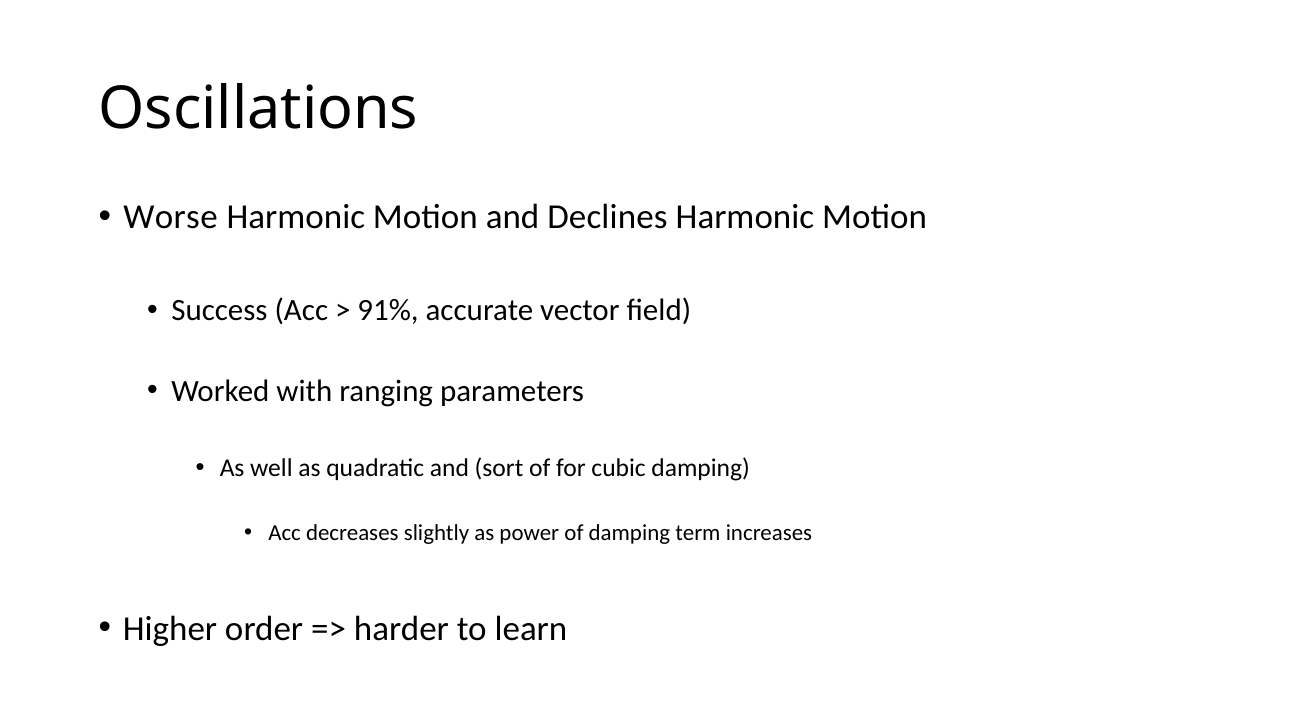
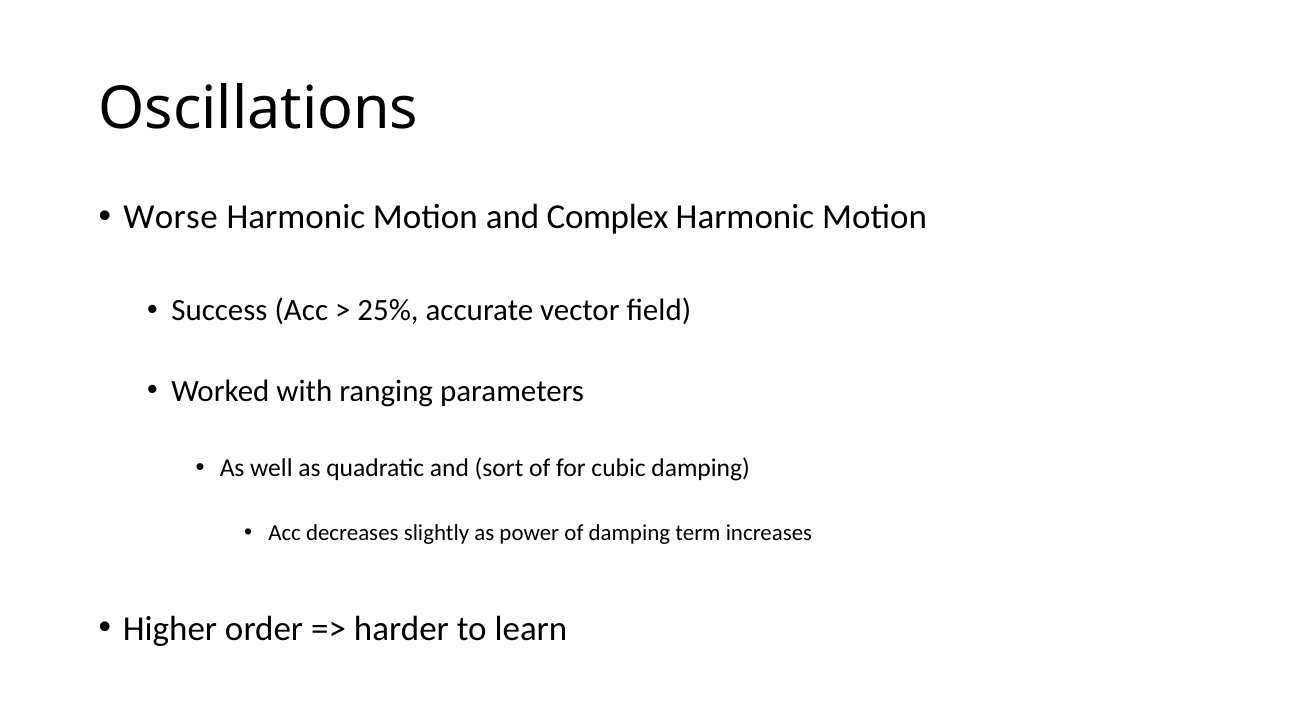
Declines: Declines -> Complex (608, 217)
91%: 91% -> 25% (388, 311)
